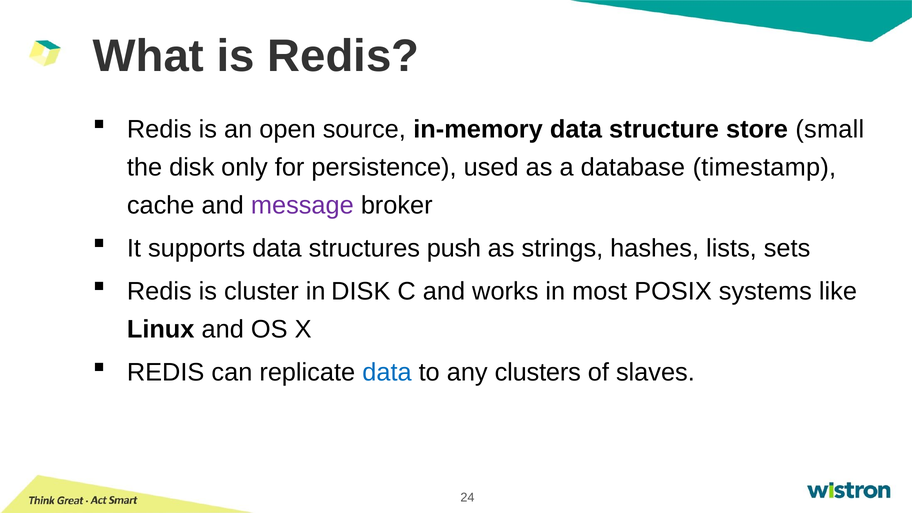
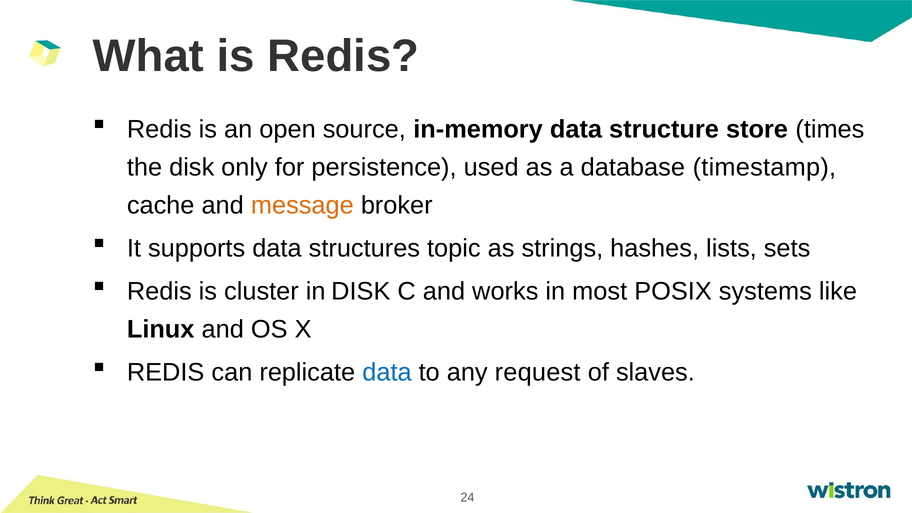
small: small -> times (830, 129)
message colour: purple -> orange (302, 205)
push: push -> topic (454, 249)
clusters: clusters -> request (538, 373)
